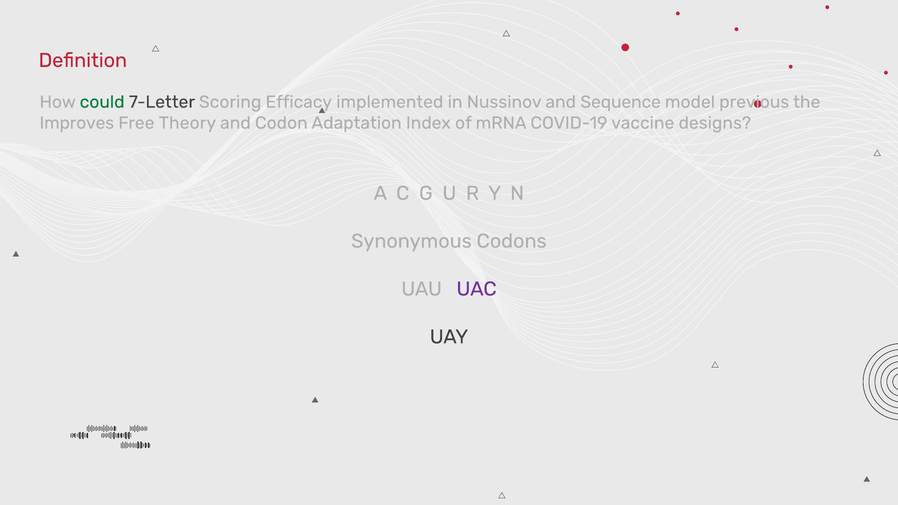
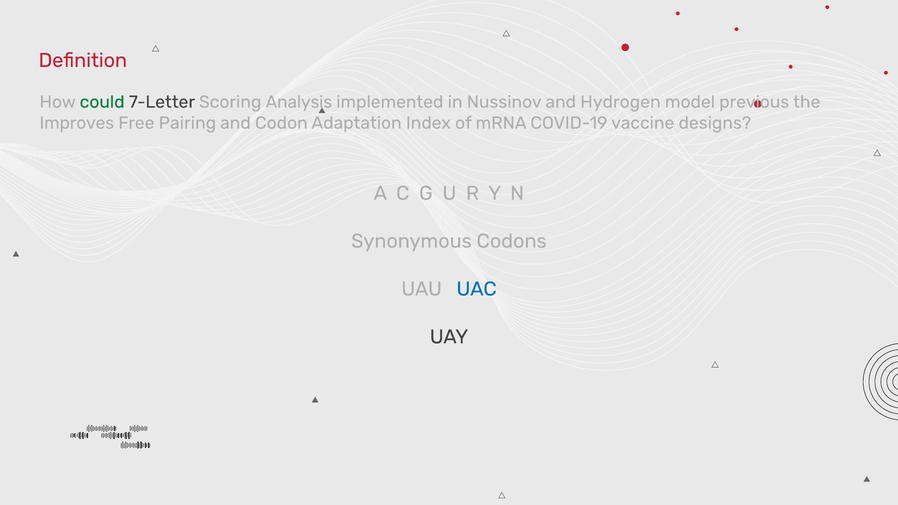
Efficacy: Efficacy -> Analysis (299, 102)
Sequence: Sequence -> Hydrogen (620, 102)
Theory: Theory -> Pairing (187, 123)
UAC colour: purple -> blue (477, 289)
